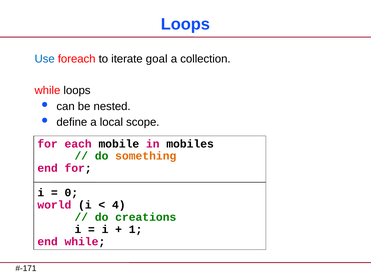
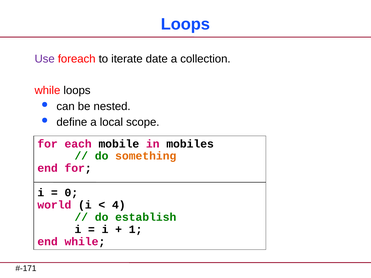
Use colour: blue -> purple (45, 59)
goal: goal -> date (157, 59)
creations: creations -> establish (146, 217)
